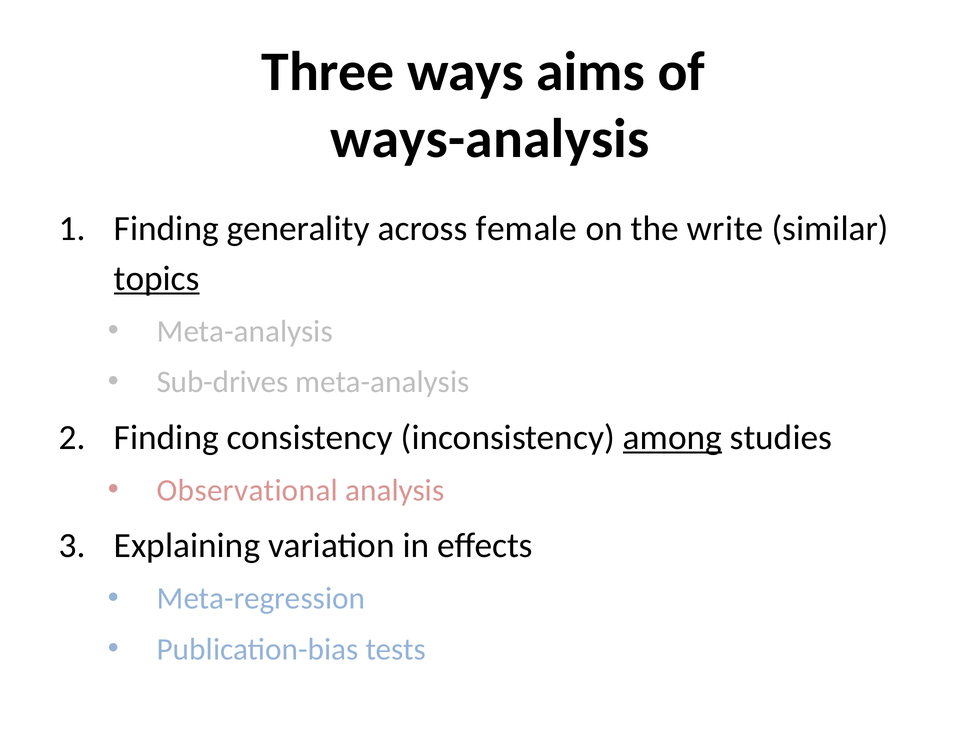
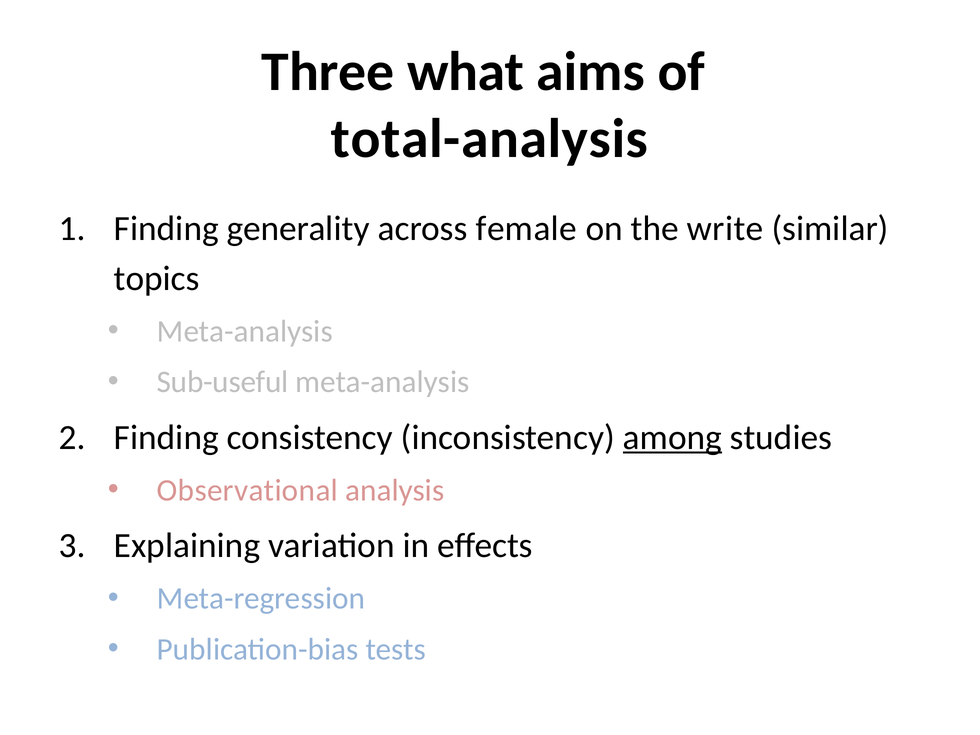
ways: ways -> what (465, 72)
ways-analysis: ways-analysis -> total-analysis (489, 139)
topics underline: present -> none (157, 278)
Sub-drives: Sub-drives -> Sub-useful (223, 382)
